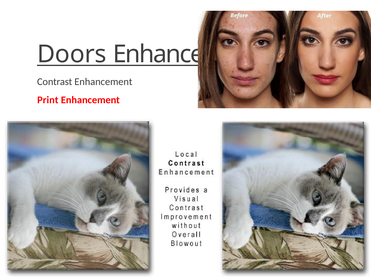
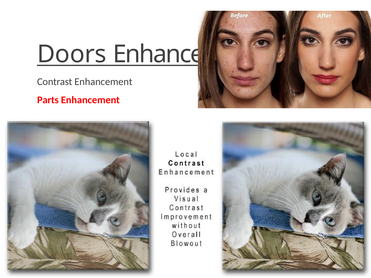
Print: Print -> Parts (48, 100)
